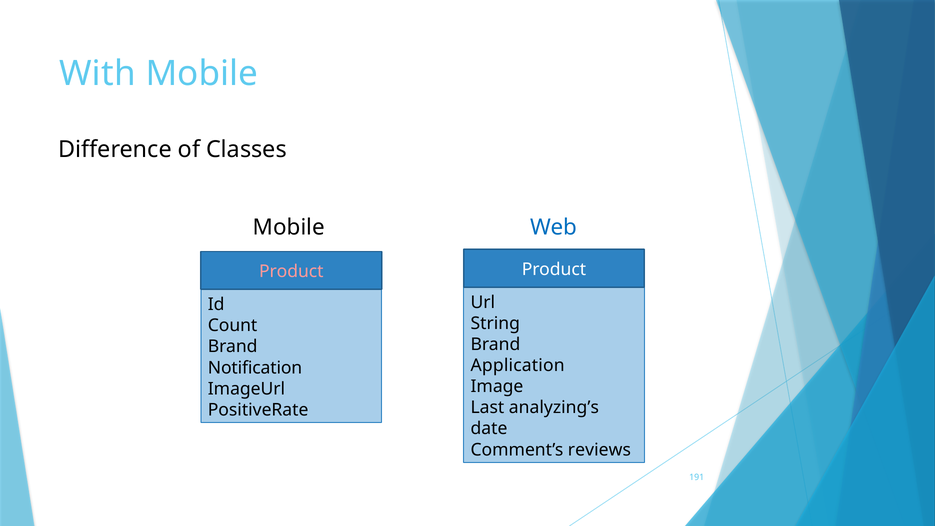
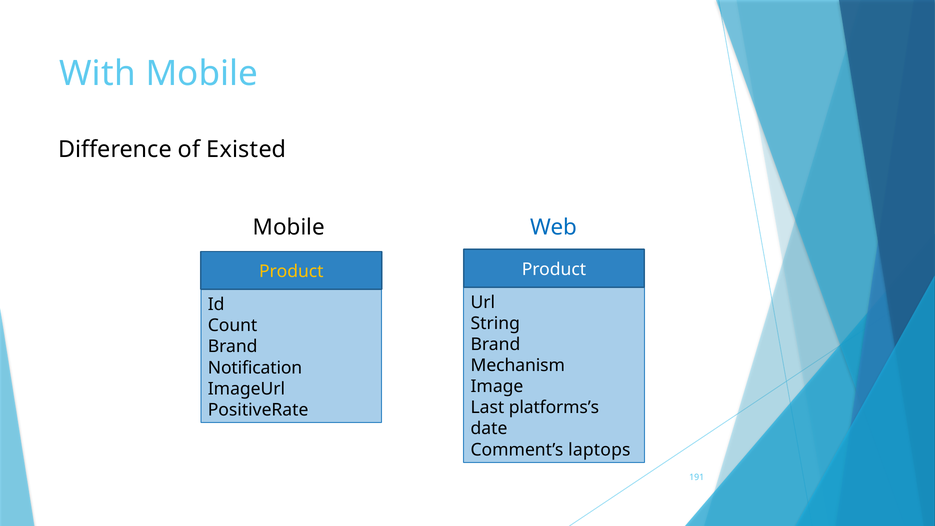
Classes: Classes -> Existed (246, 149)
Product colour: pink -> yellow (291, 272)
Application: Application -> Mechanism (518, 366)
analyzing’s: analyzing’s -> platforms’s (554, 408)
reviews: reviews -> laptops (599, 450)
